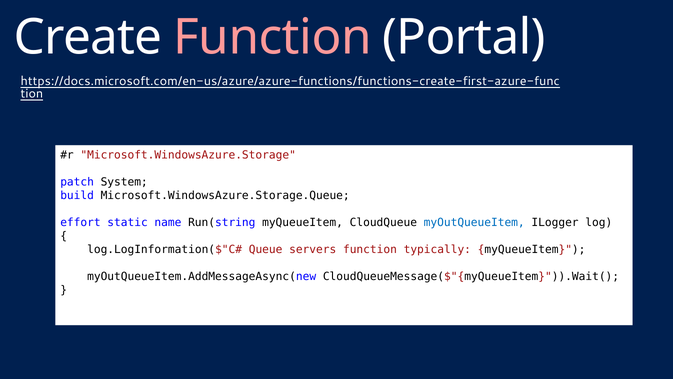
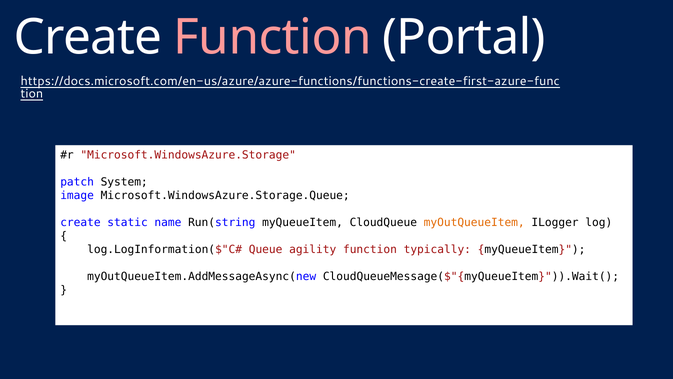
build: build -> image (77, 195)
effort: effort -> create (80, 222)
myOutQueueItem colour: blue -> orange (474, 222)
servers: servers -> agility (313, 249)
